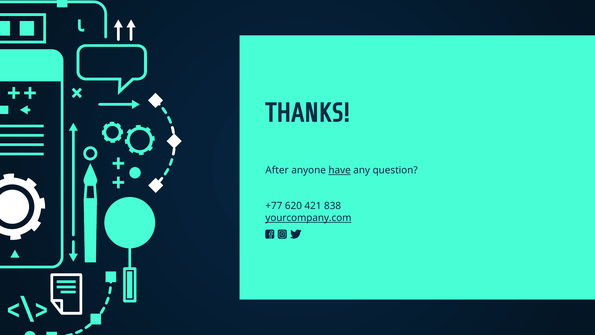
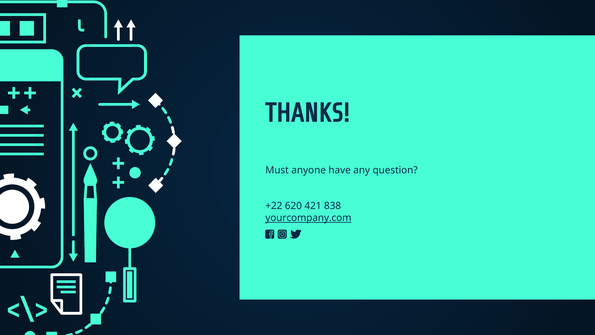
After: After -> Must (277, 170)
have underline: present -> none (340, 170)
+77: +77 -> +22 (274, 206)
